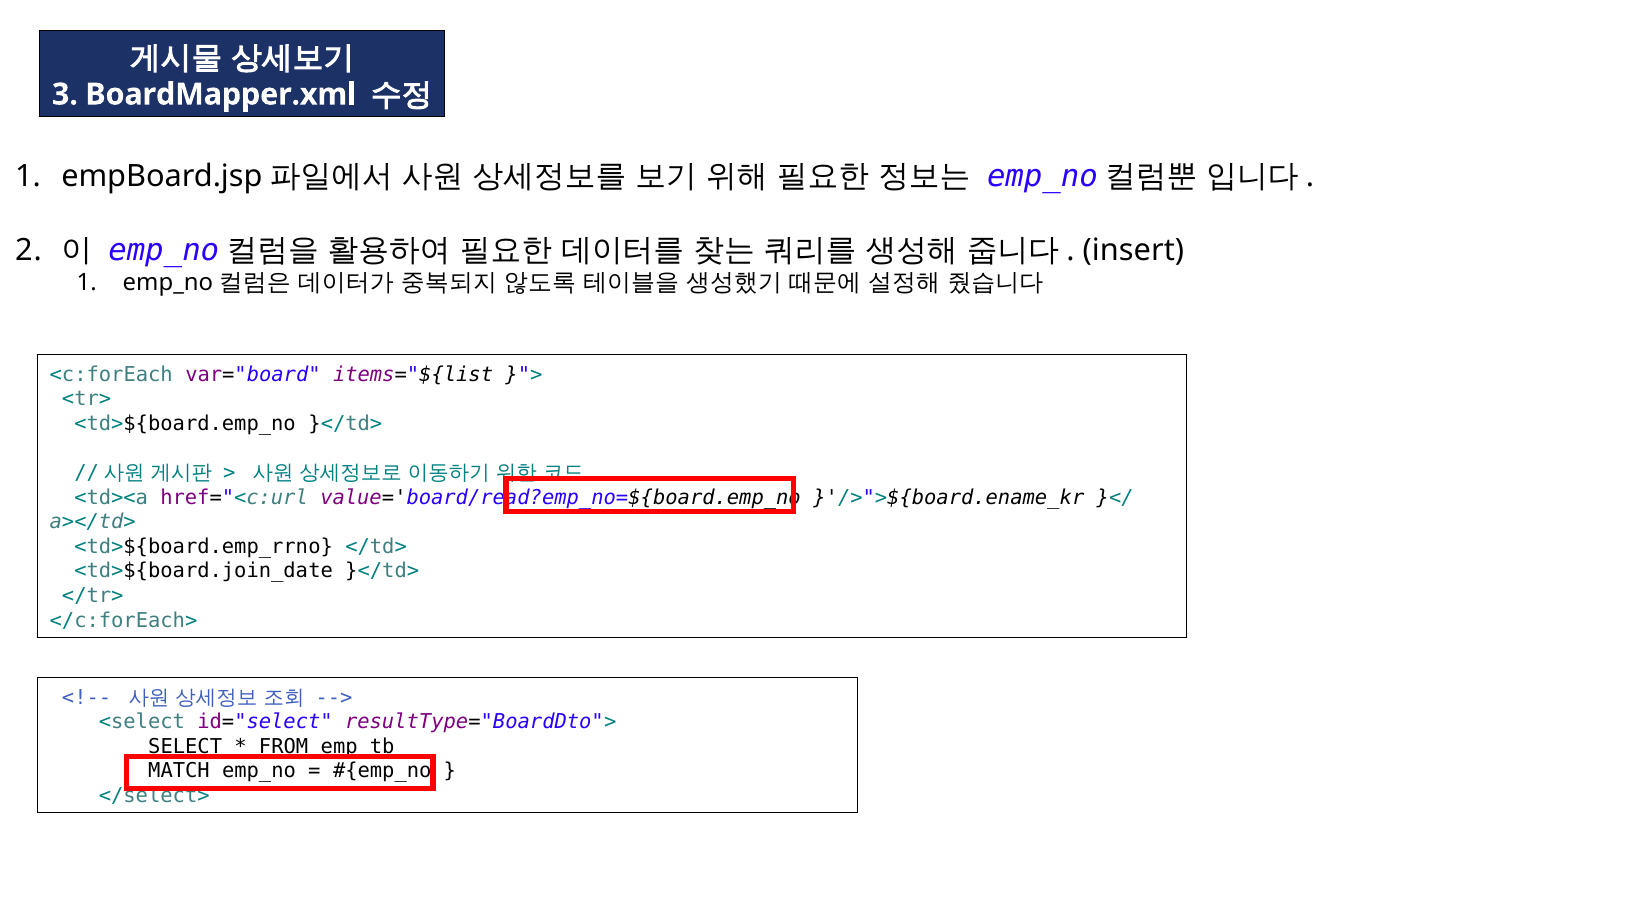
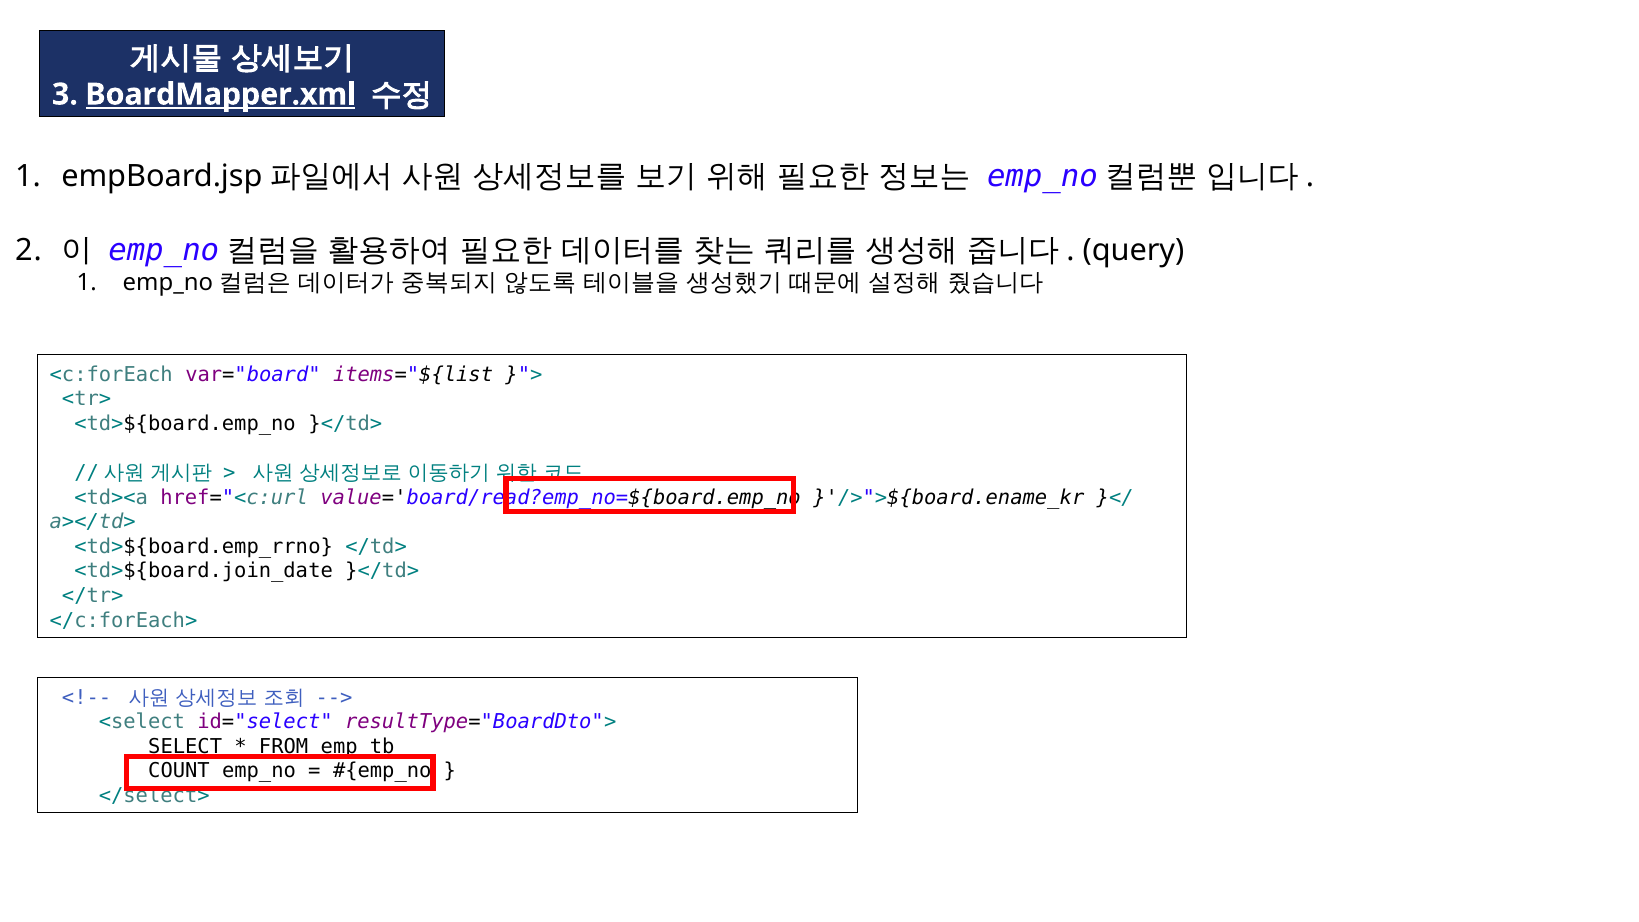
BoardMapper.xml underline: none -> present (221, 94)
insert: insert -> query (1133, 250)
MATCH: MATCH -> COUNT (179, 771)
